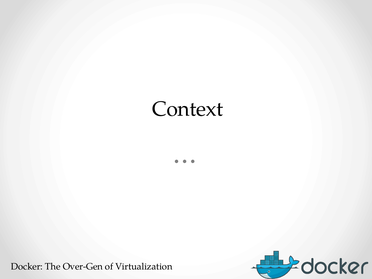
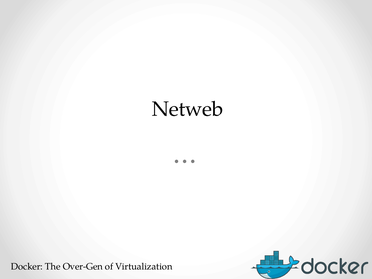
Context: Context -> Netweb (188, 109)
